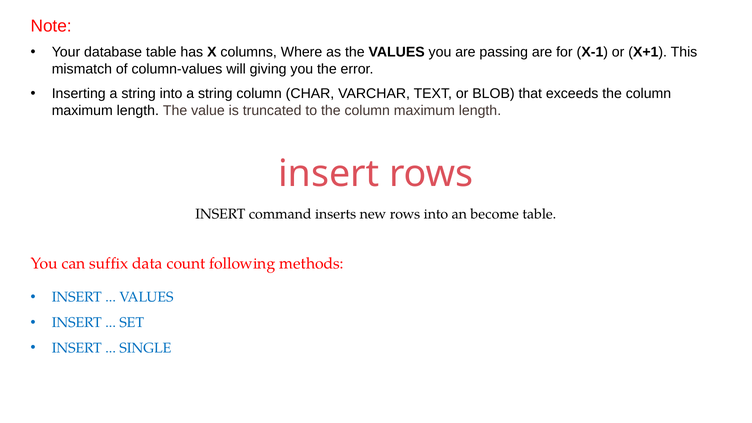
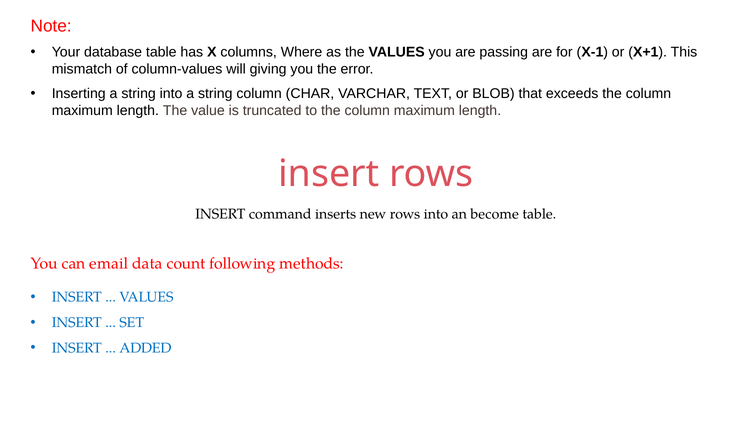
suffix: suffix -> email (109, 264)
SINGLE: SINGLE -> ADDED (145, 348)
